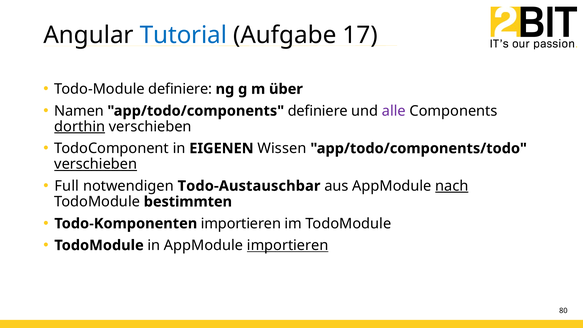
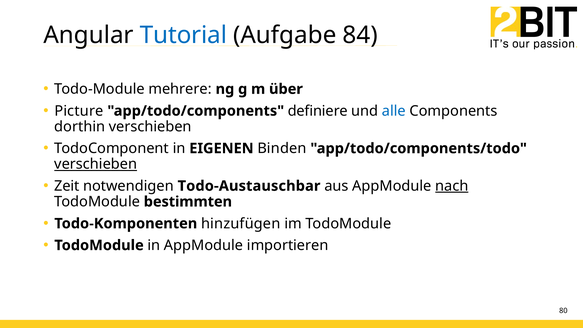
17: 17 -> 84 (360, 35)
Todo-Module definiere: definiere -> mehrere (180, 89)
Namen: Namen -> Picture (79, 111)
alle colour: purple -> blue (394, 111)
dorthin underline: present -> none (80, 127)
Wissen: Wissen -> Binden (282, 148)
Full: Full -> Zeit (67, 186)
Todo-Komponenten importieren: importieren -> hinzufügen (241, 223)
importieren underline: present -> none (288, 245)
